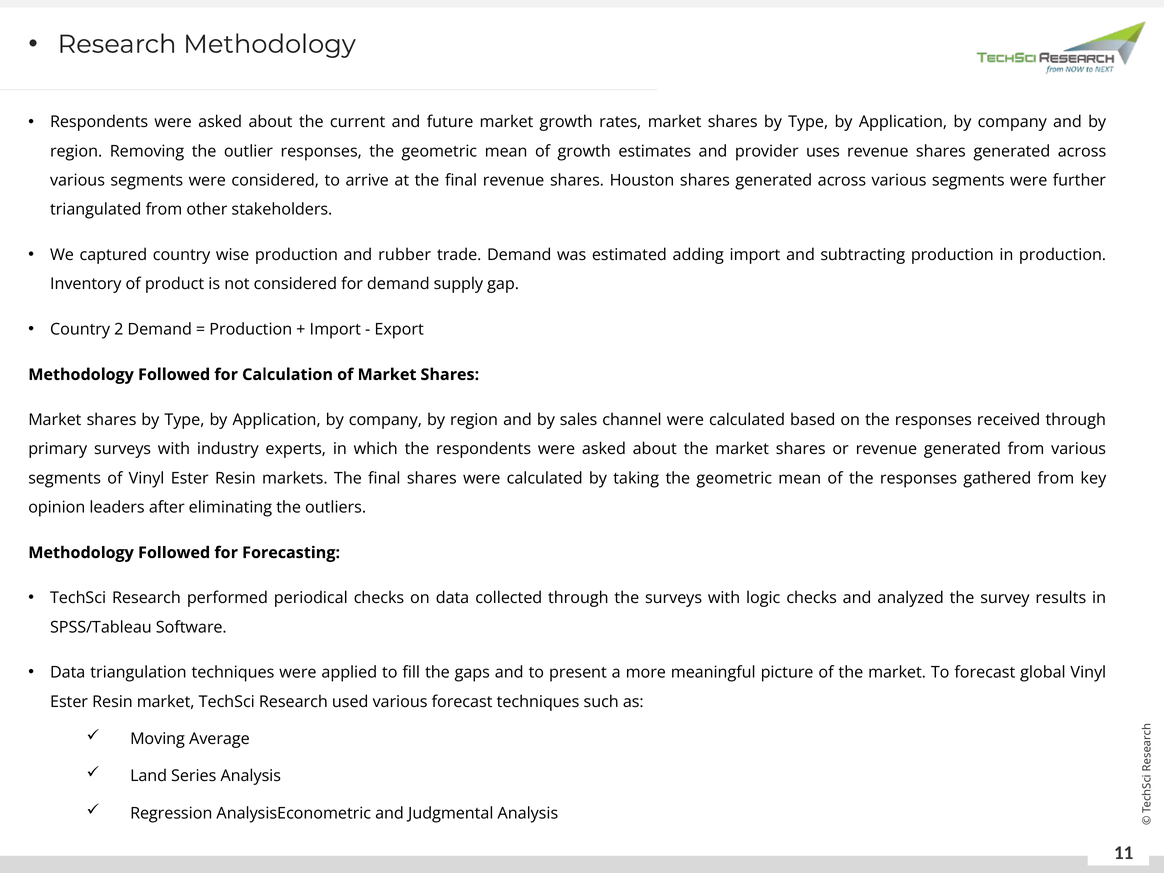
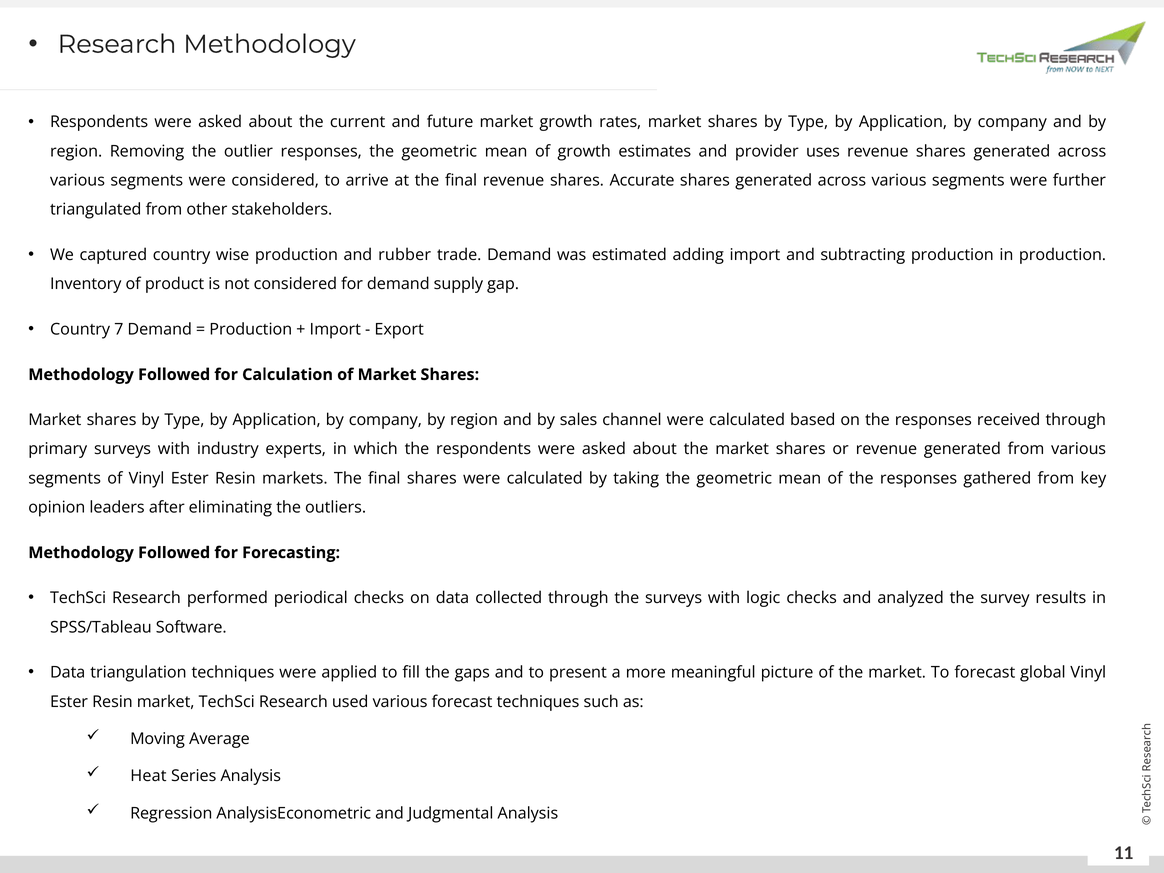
Houston: Houston -> Accurate (642, 180)
2: 2 -> 7 (119, 329)
Land: Land -> Heat (148, 776)
